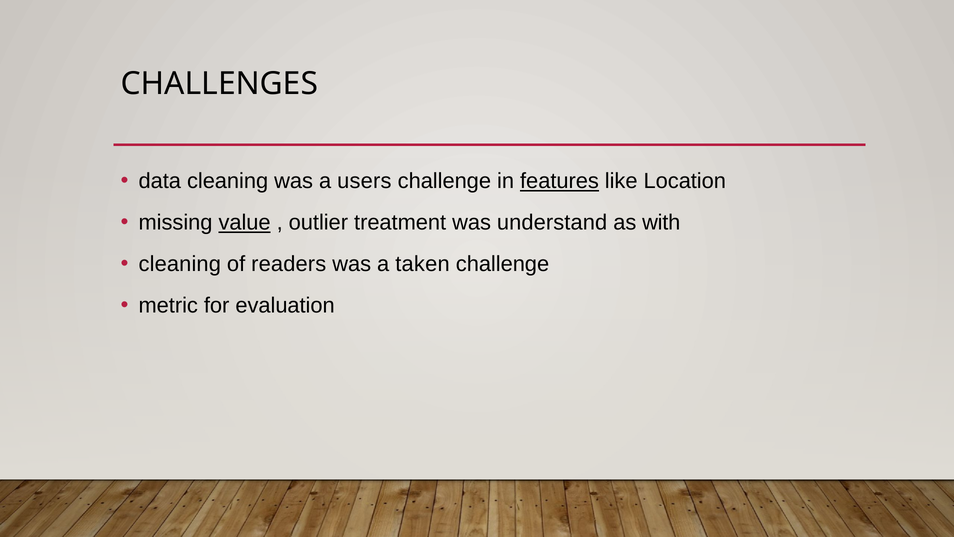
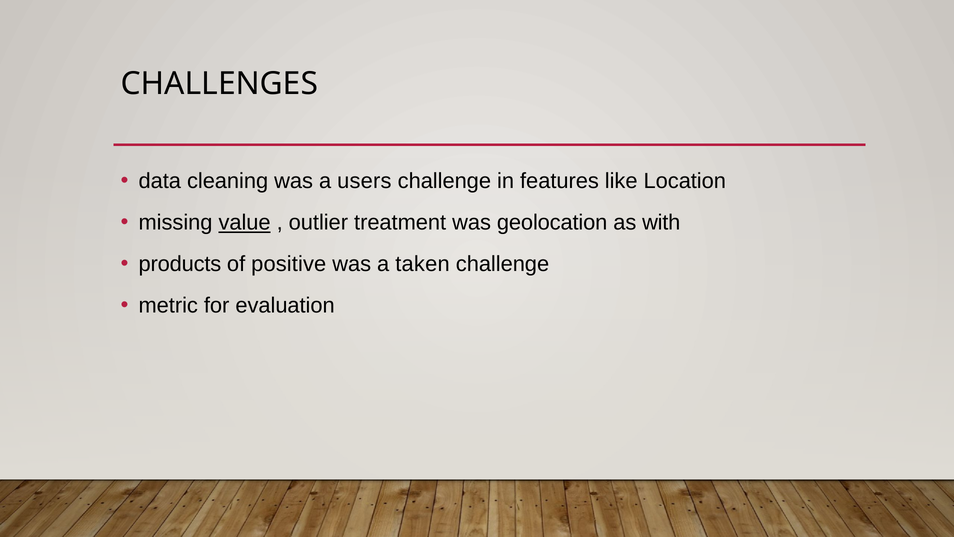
features underline: present -> none (559, 181)
understand: understand -> geolocation (552, 223)
cleaning: cleaning -> products (180, 264)
readers: readers -> positive (289, 264)
